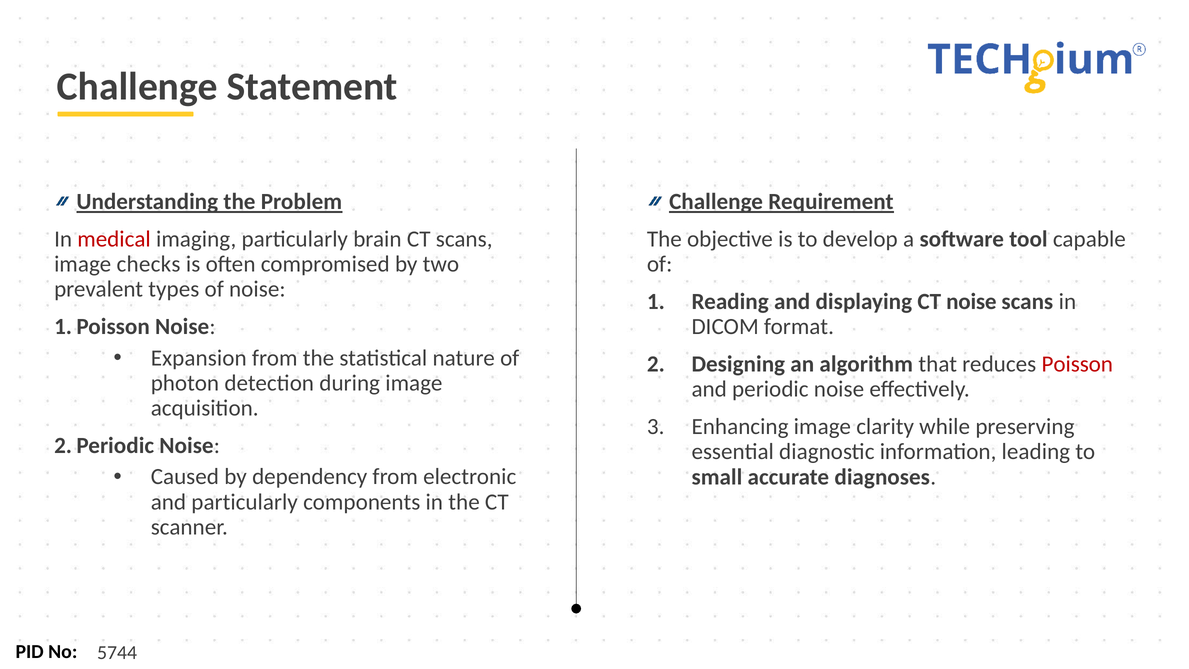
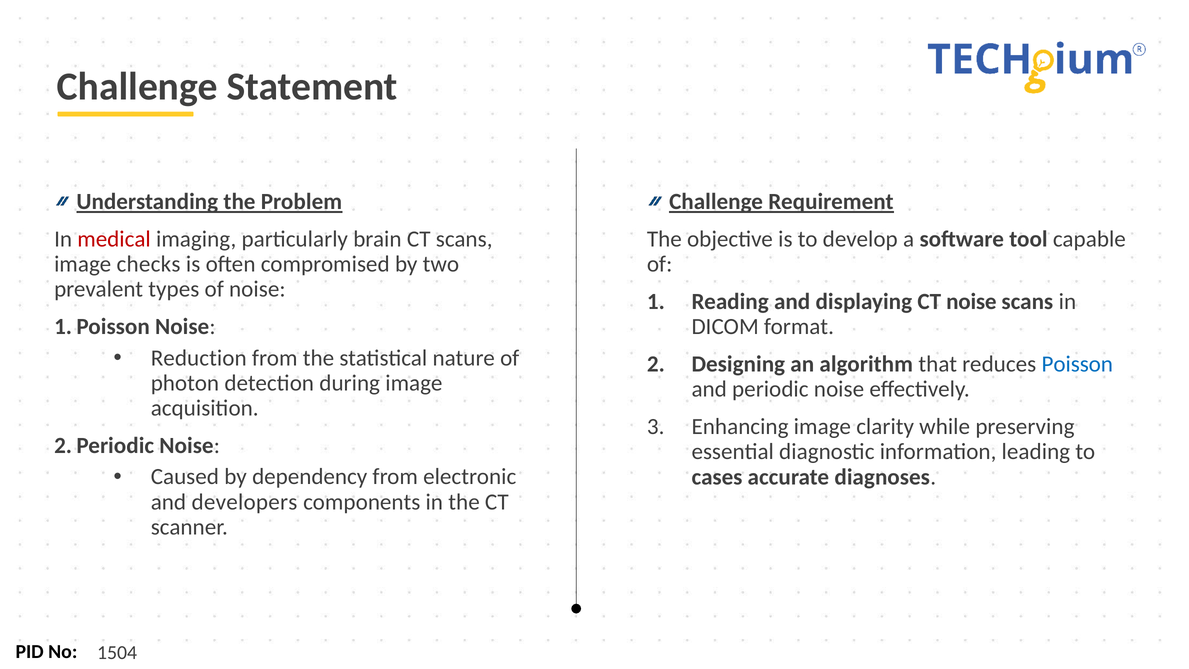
Expansion: Expansion -> Reduction (199, 358)
Poisson colour: red -> blue (1077, 364)
small: small -> cases (717, 477)
and particularly: particularly -> developers (244, 502)
5744: 5744 -> 1504 (117, 653)
